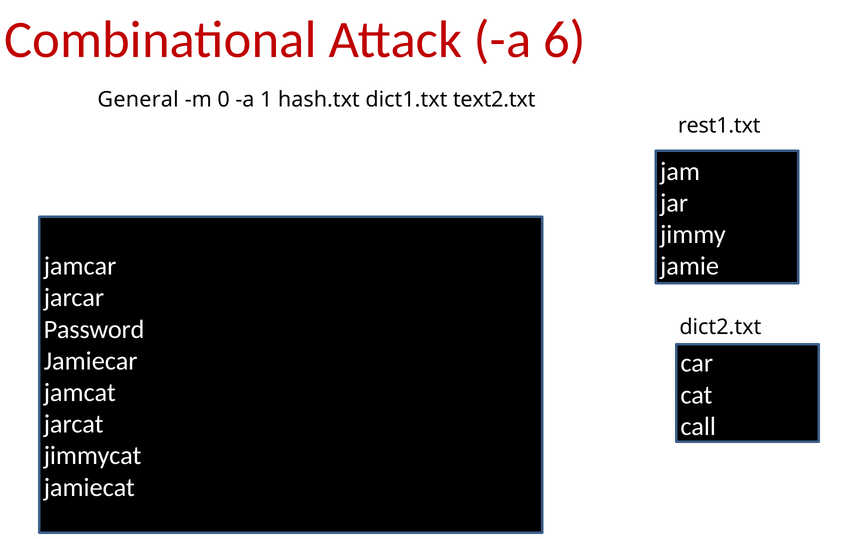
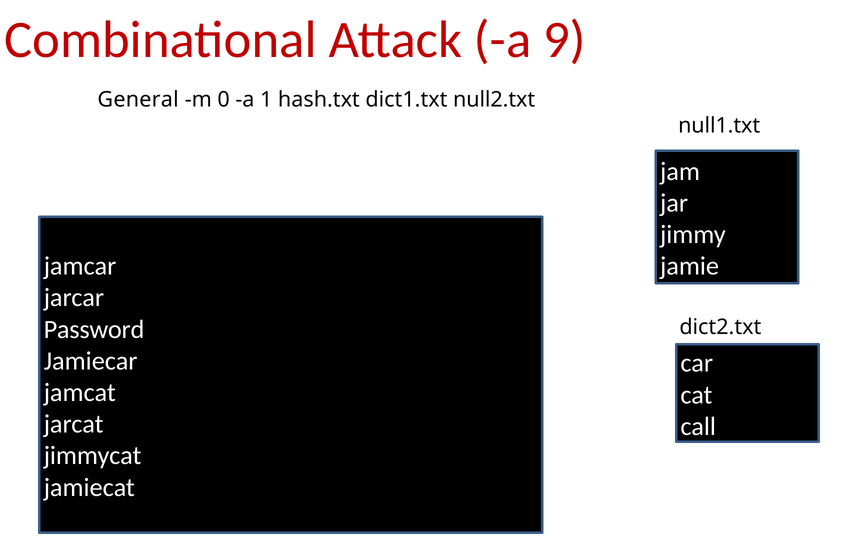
6: 6 -> 9 (565, 40)
text2.txt: text2.txt -> null2.txt (494, 100)
rest1.txt: rest1.txt -> null1.txt (719, 126)
